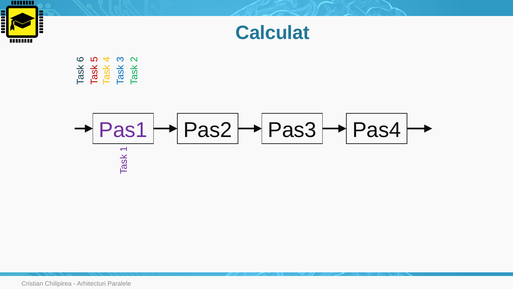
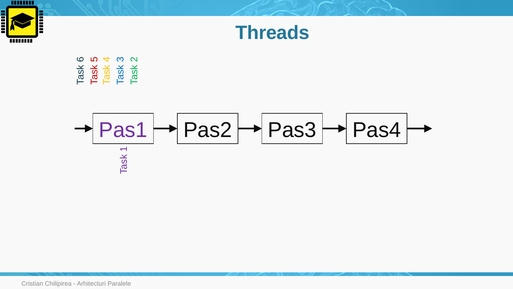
Calculat: Calculat -> Threads (273, 33)
